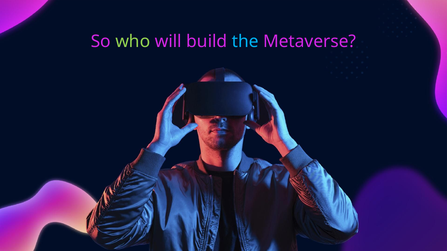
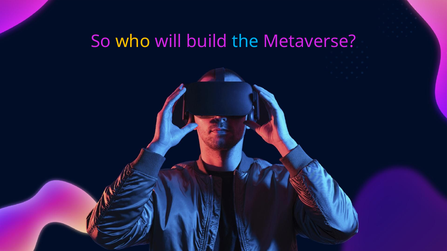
who colour: light green -> yellow (133, 41)
